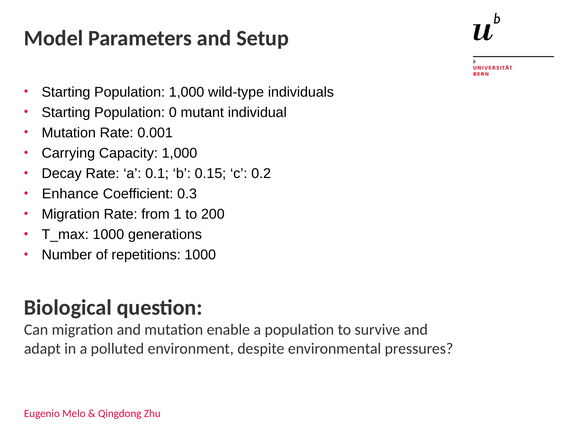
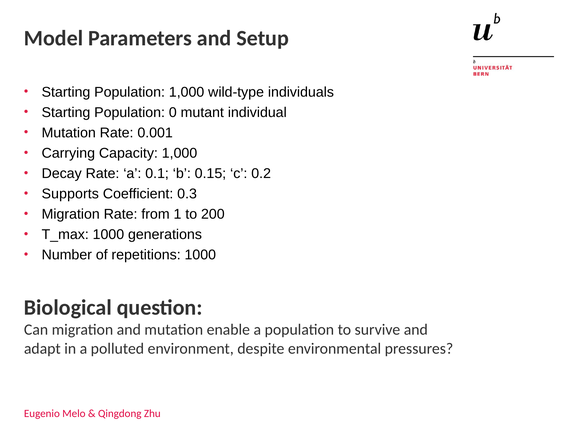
Enhance: Enhance -> Supports (70, 194)
